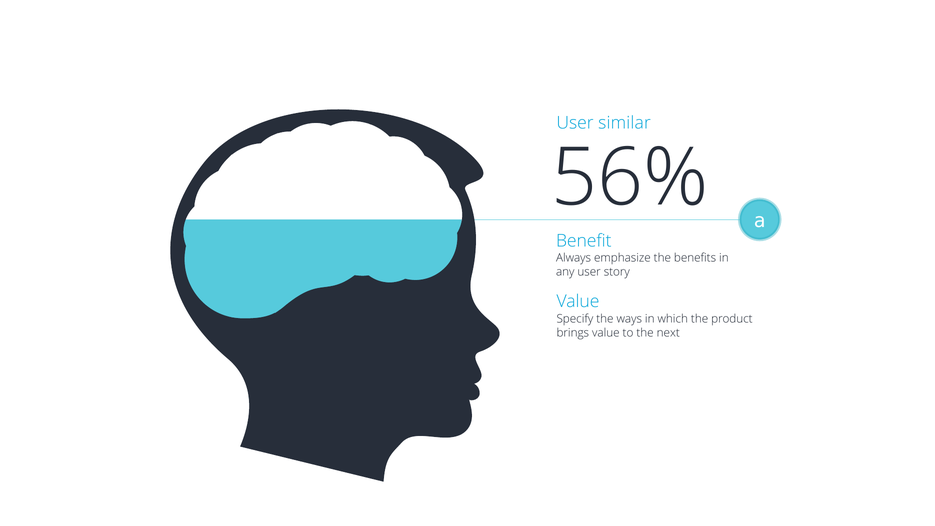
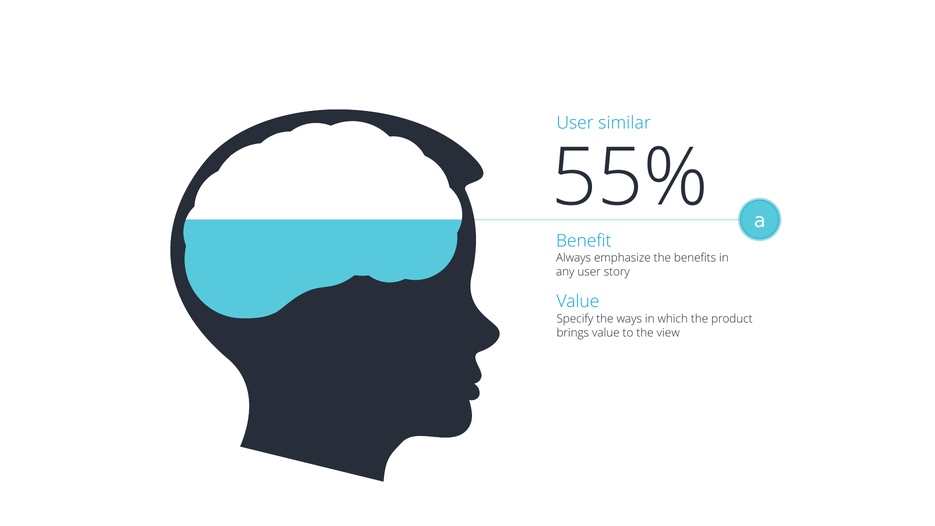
56%: 56% -> 55% (630, 178)
next: next -> view (668, 333)
